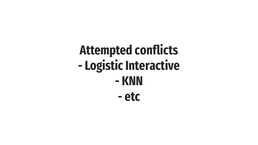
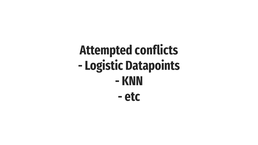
Interactive: Interactive -> Datapoints (153, 66)
